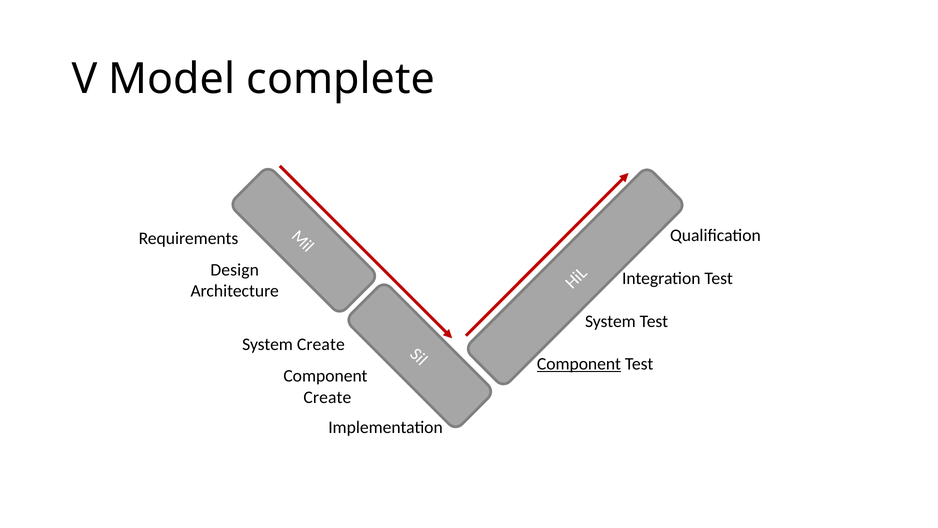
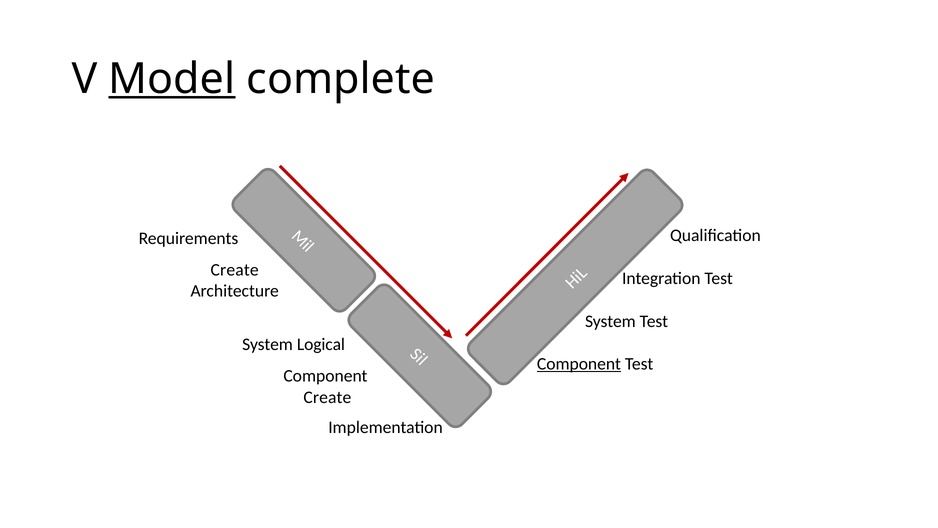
Model underline: none -> present (172, 79)
Design: Design -> Create (235, 270)
System Create: Create -> Logical (321, 344)
